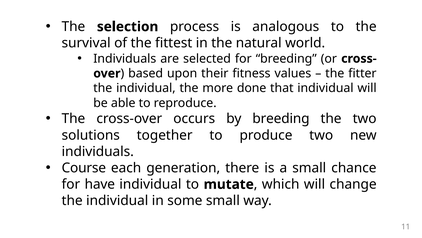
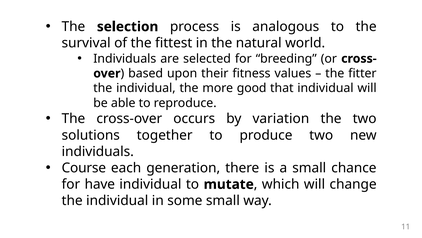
done: done -> good (252, 88)
by breeding: breeding -> variation (281, 118)
